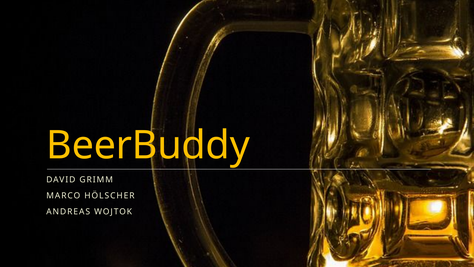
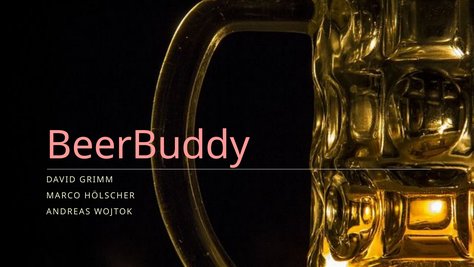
BeerBuddy colour: yellow -> pink (148, 145)
